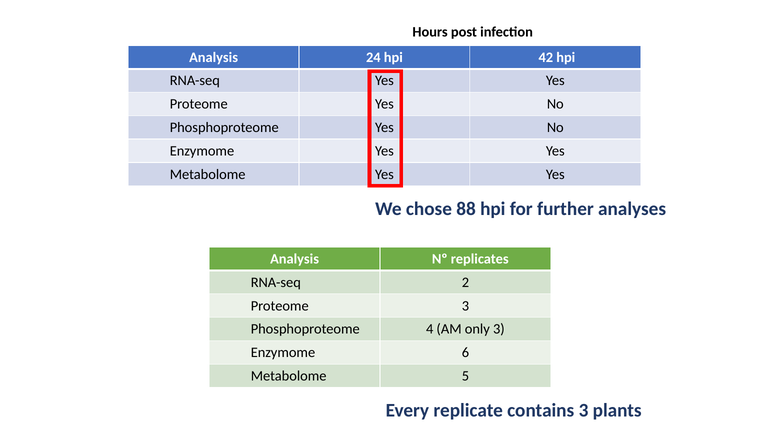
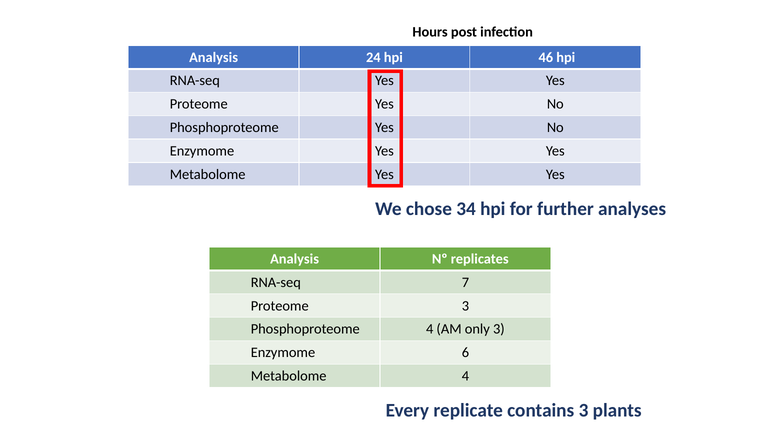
42: 42 -> 46 (546, 57)
88: 88 -> 34 (466, 209)
2: 2 -> 7 (465, 282)
Metabolome 5: 5 -> 4 (465, 376)
